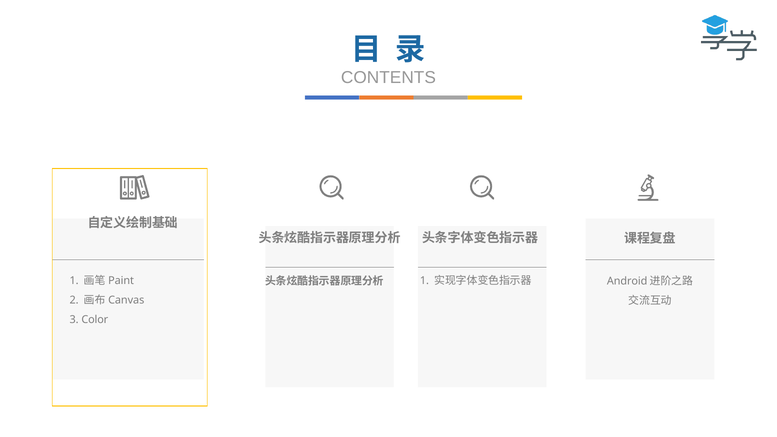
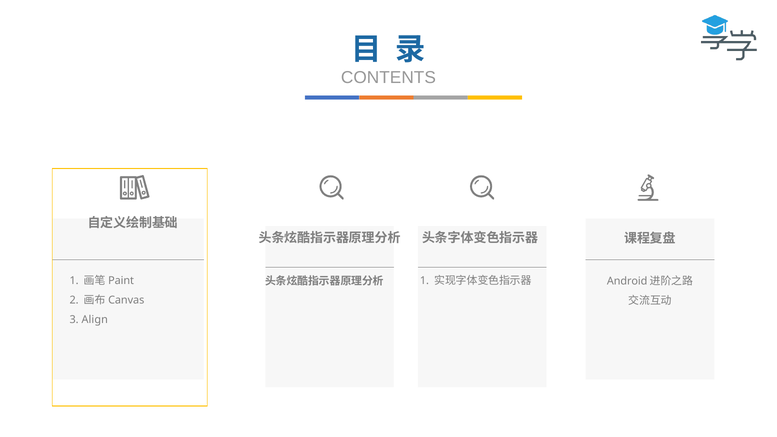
Color: Color -> Align (95, 320)
